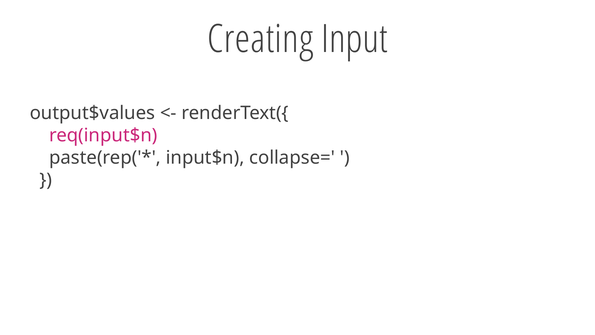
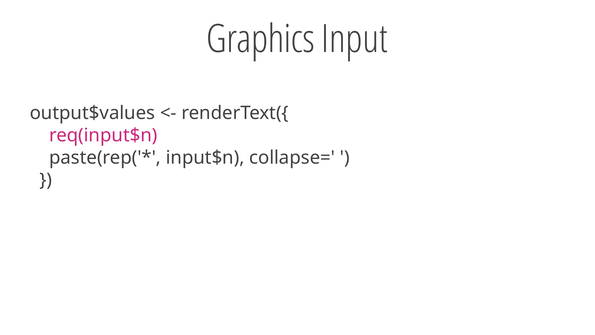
Creating: Creating -> Graphics (261, 39)
